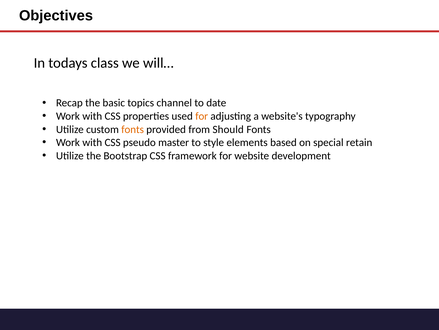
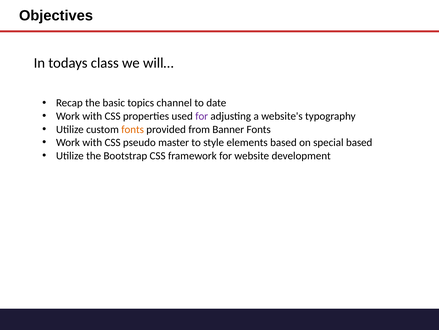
for colour: orange -> purple (202, 116)
Should: Should -> Banner (228, 129)
special retain: retain -> based (359, 142)
